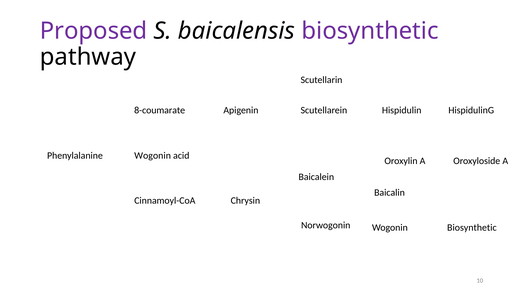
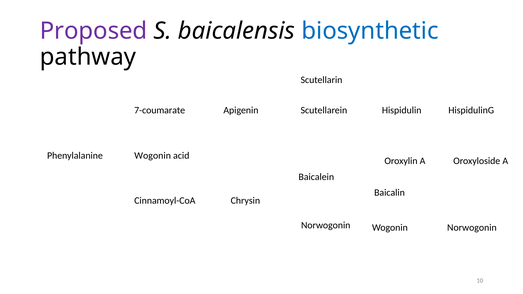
biosynthetic colour: purple -> blue (370, 31)
8-coumarate: 8-coumarate -> 7-coumarate (160, 110)
Wogonin Biosynthetic: Biosynthetic -> Norwogonin (472, 228)
